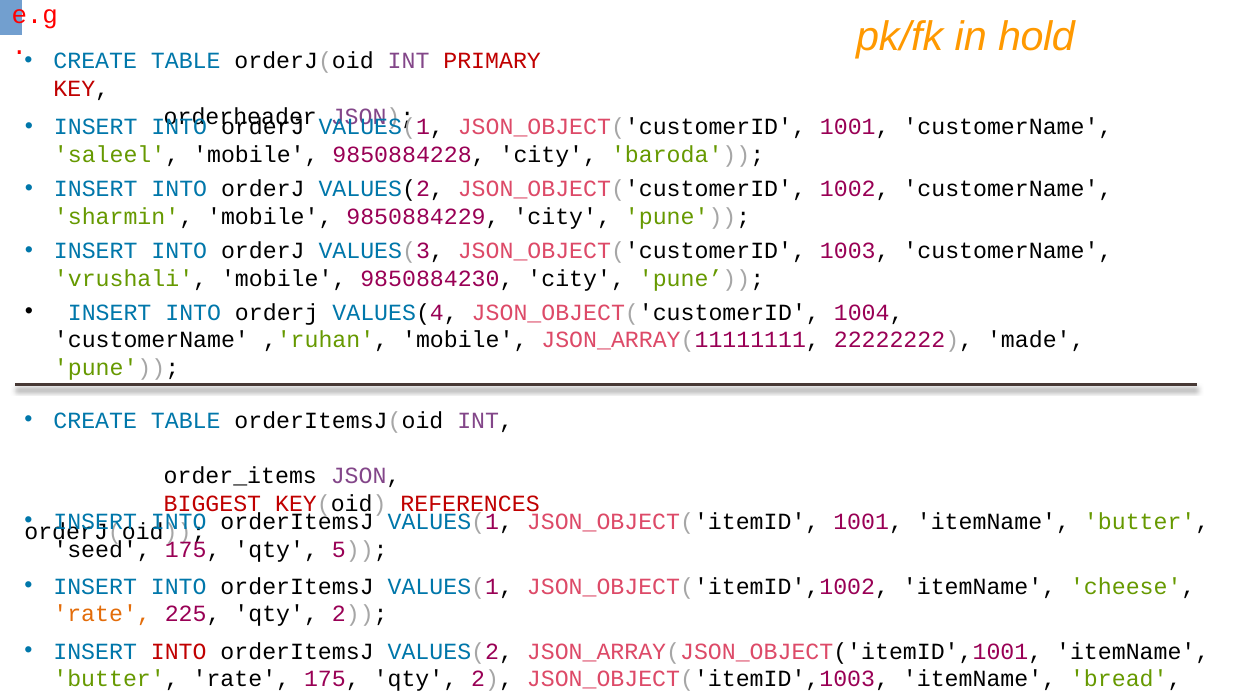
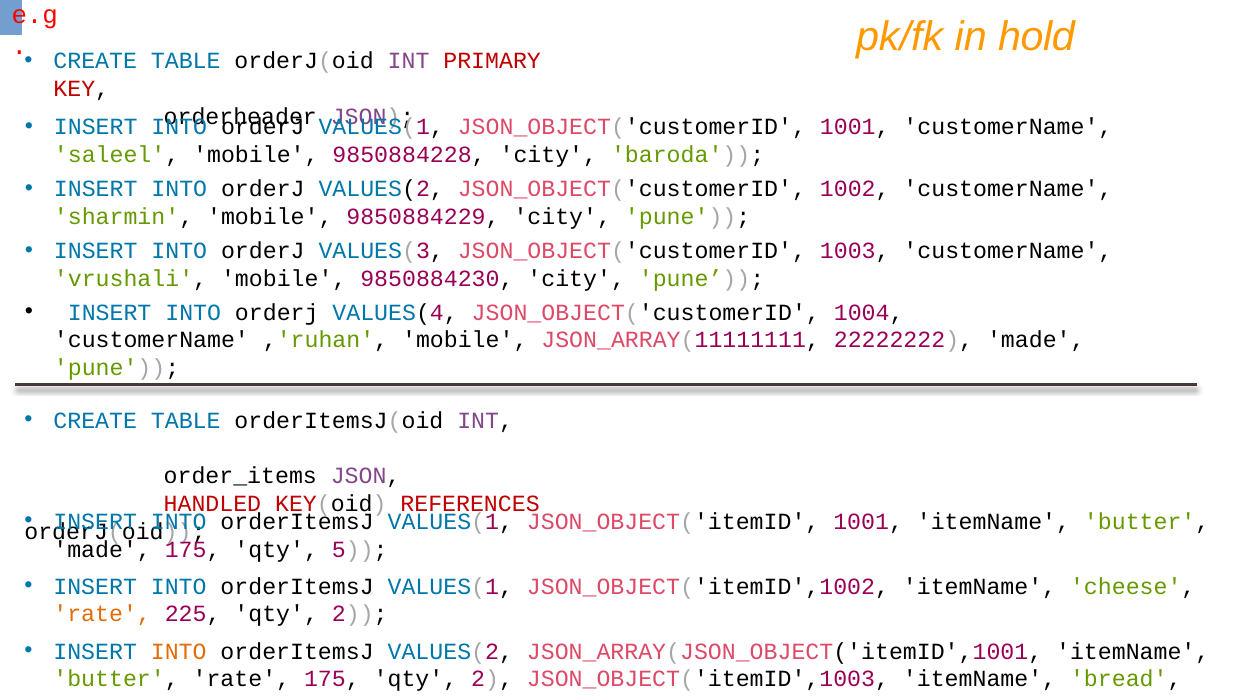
BIGGEST: BIGGEST -> HANDLED (212, 504)
seed: seed -> made (102, 550)
INTO colour: red -> orange (179, 652)
